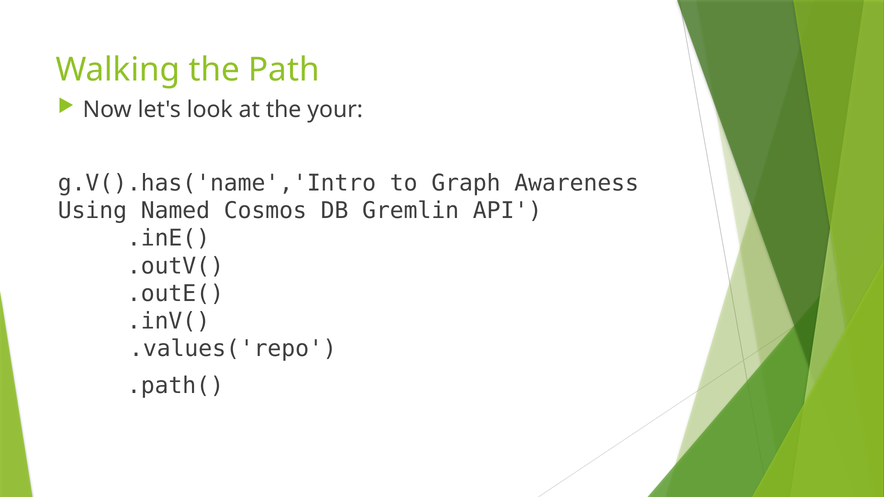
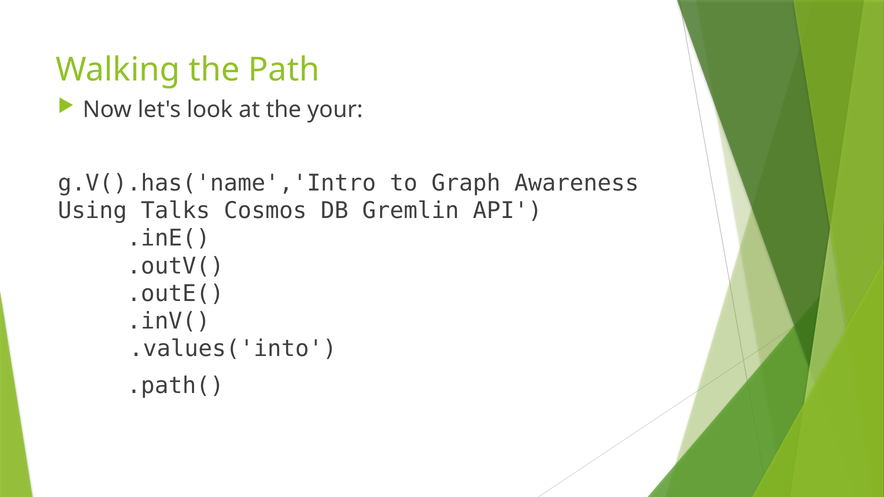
Named: Named -> Talks (175, 211)
.values('repo: .values('repo -> .values('into (233, 349)
